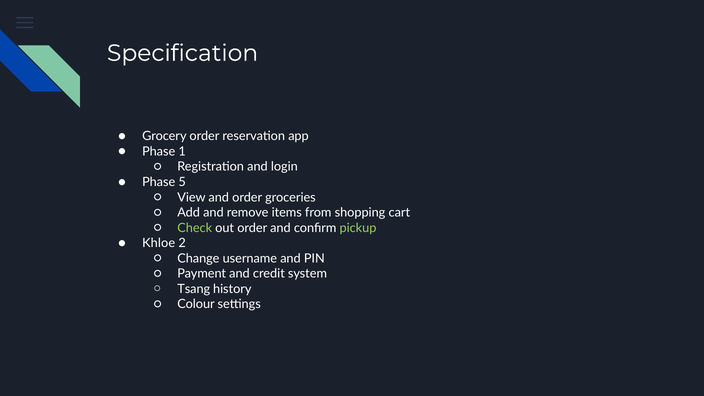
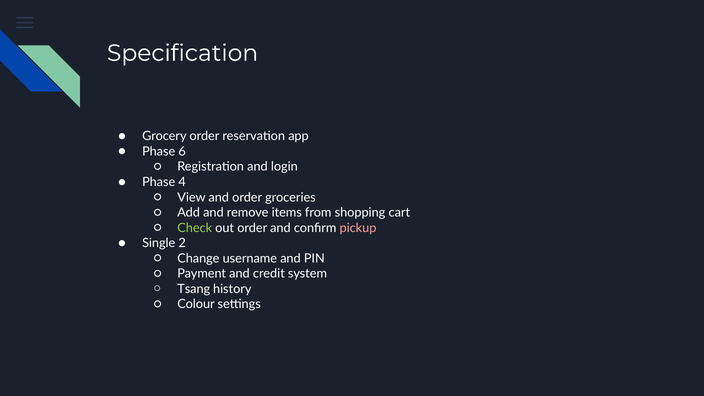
1: 1 -> 6 (182, 152)
5: 5 -> 4 (182, 182)
pickup colour: light green -> pink (358, 228)
Khloe: Khloe -> Single (159, 243)
